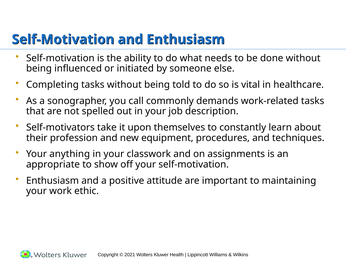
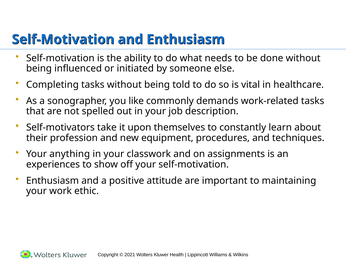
call: call -> like (136, 101)
appropriate: appropriate -> experiences (53, 164)
